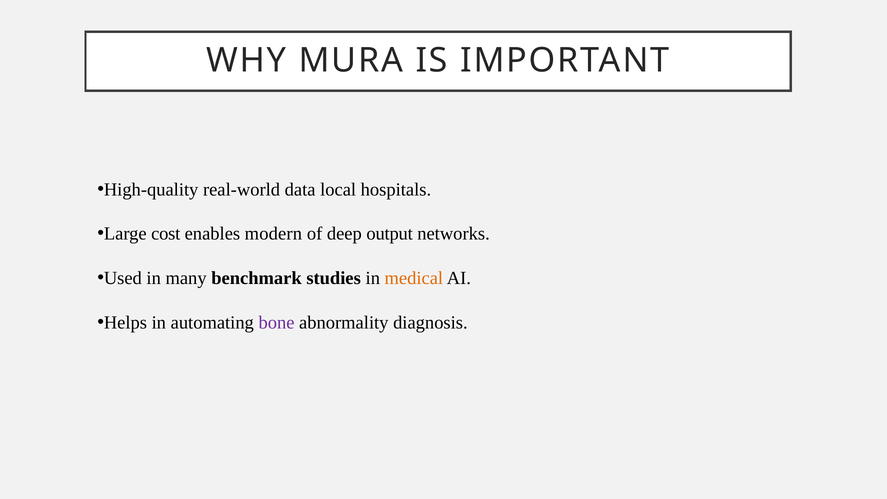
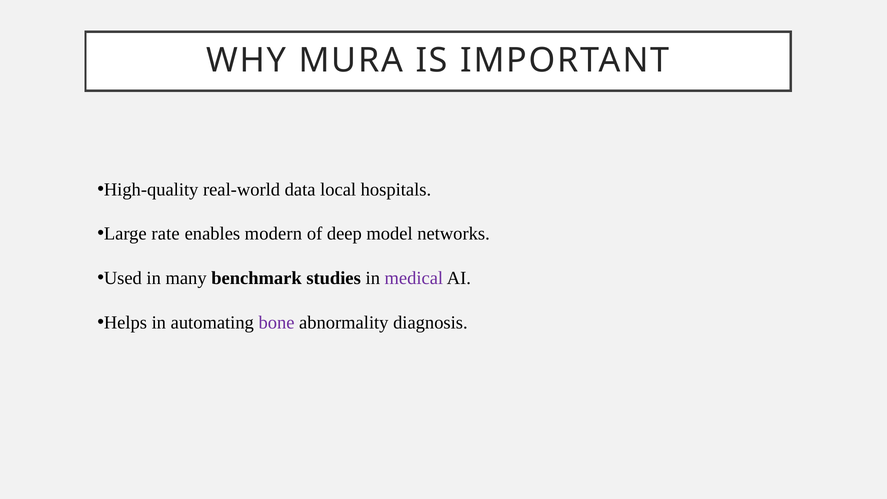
cost: cost -> rate (166, 234)
output: output -> model (390, 234)
medical colour: orange -> purple (414, 278)
